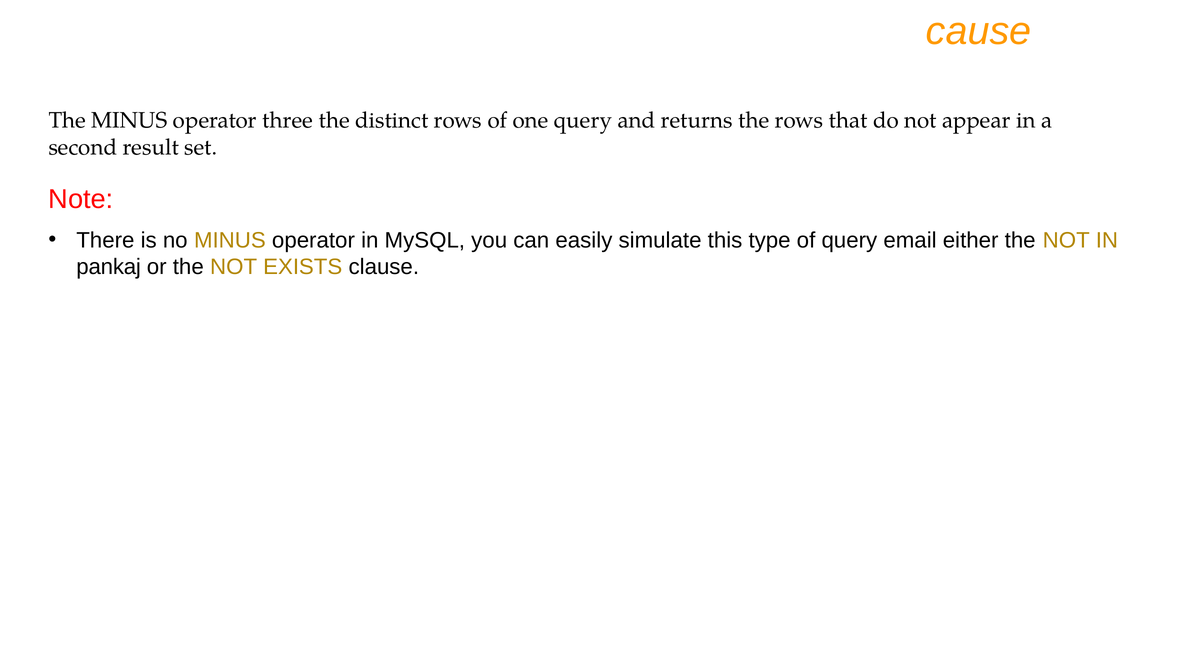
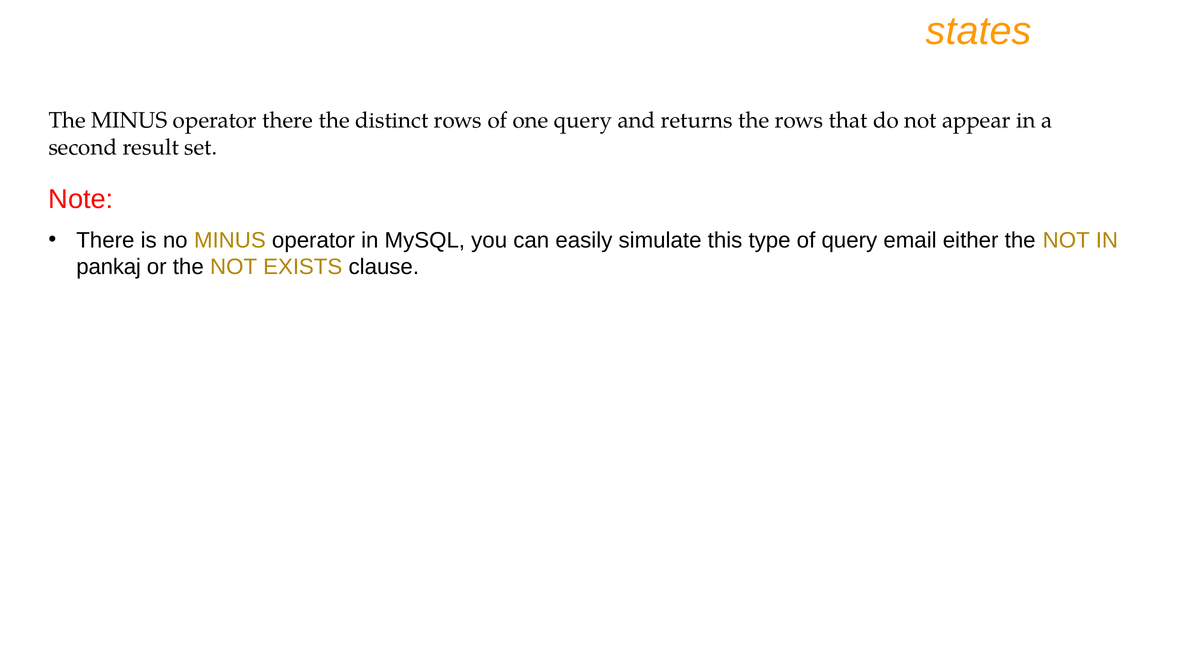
cause: cause -> states (979, 31)
operator three: three -> there (288, 120)
